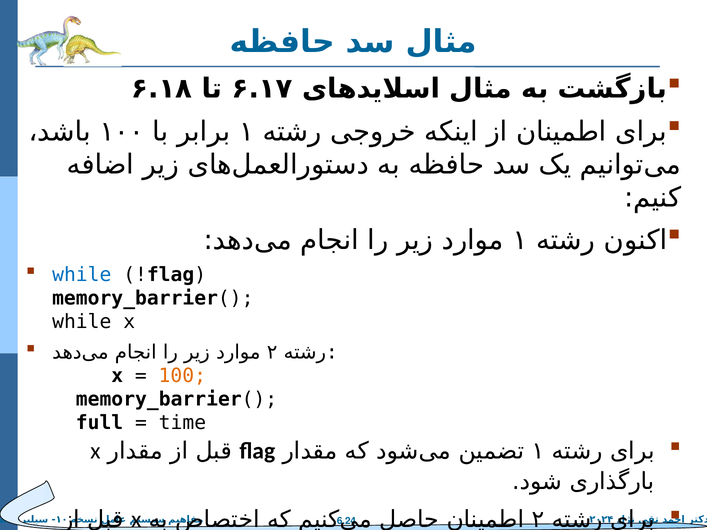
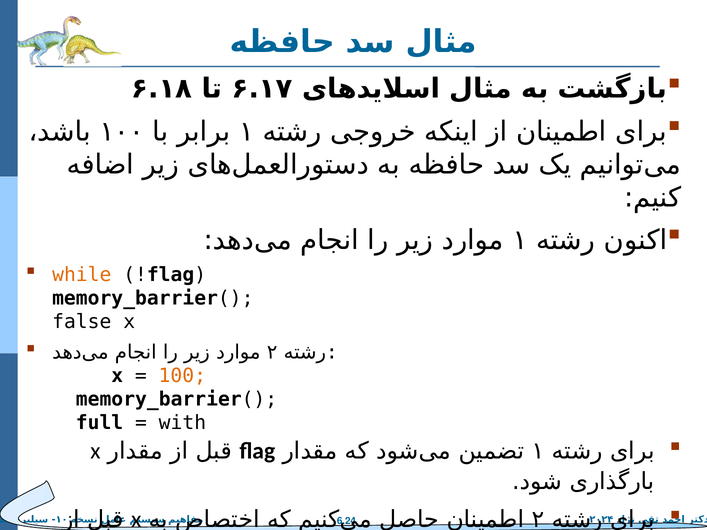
while colour: blue -> orange (82, 275)
while: while -> false (82, 322)
time: time -> with (182, 423)
